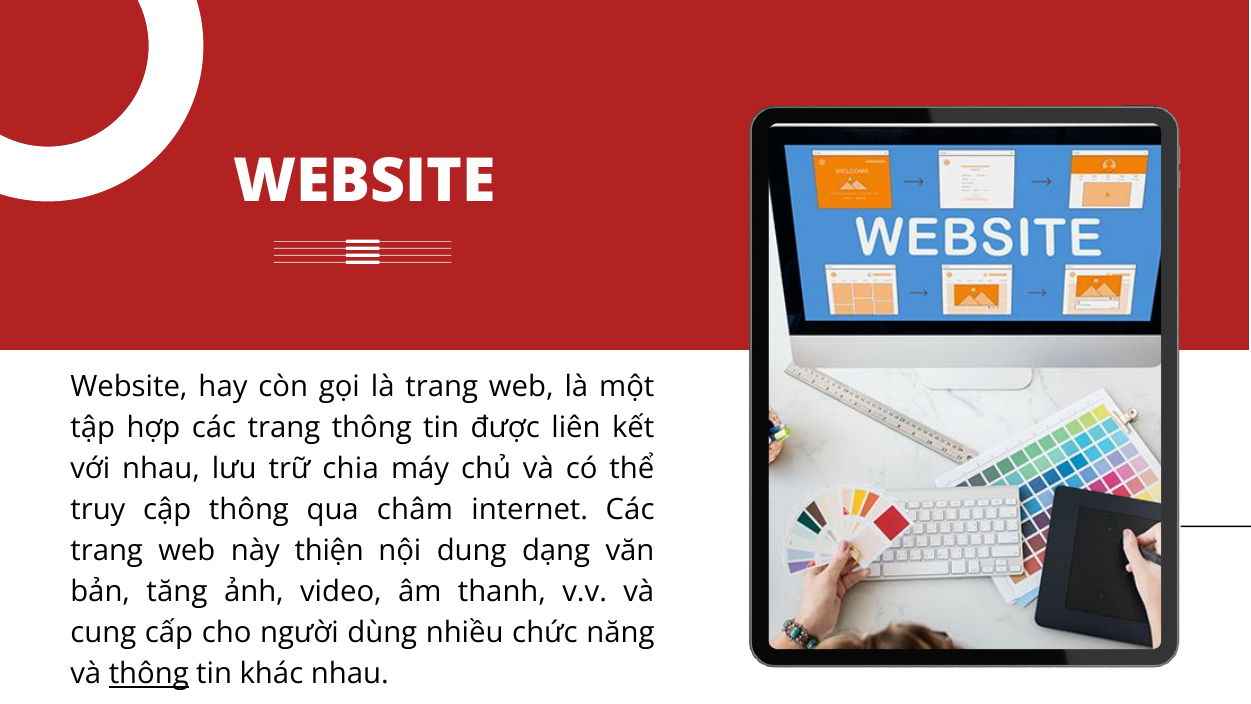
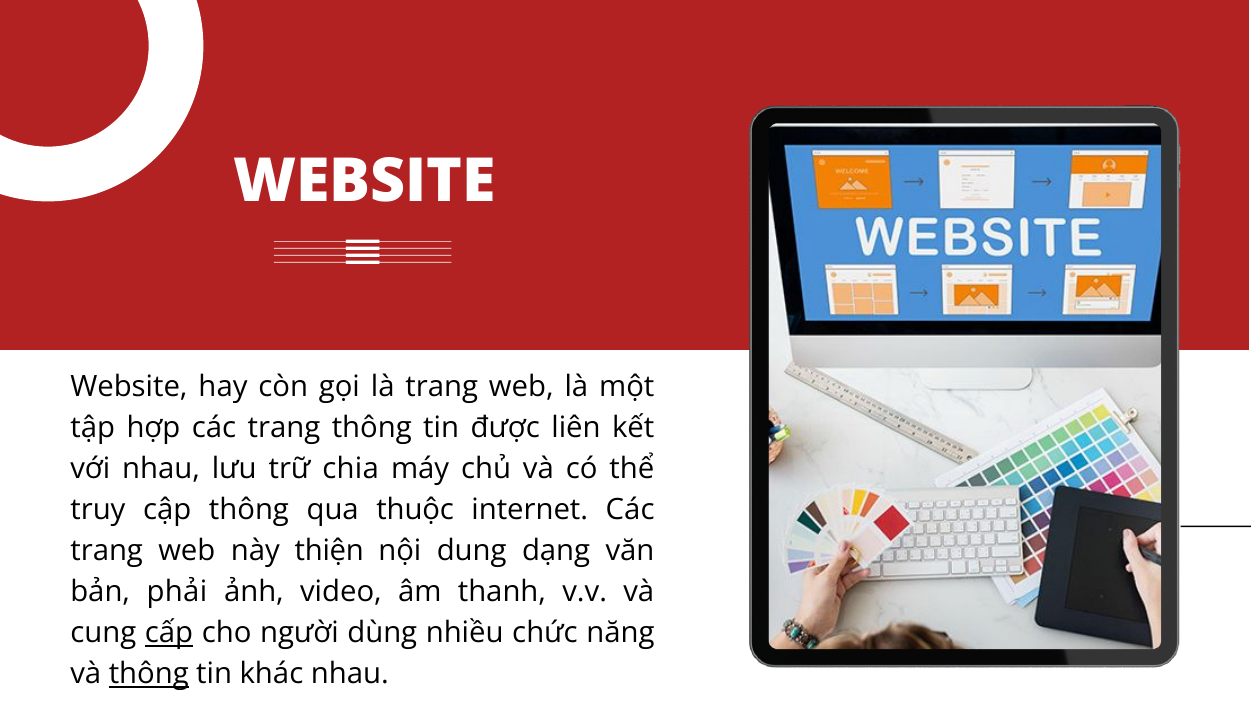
châm: châm -> thuộc (415, 510)
tăng: tăng -> phải (177, 592)
cấp underline: none -> present (169, 633)
